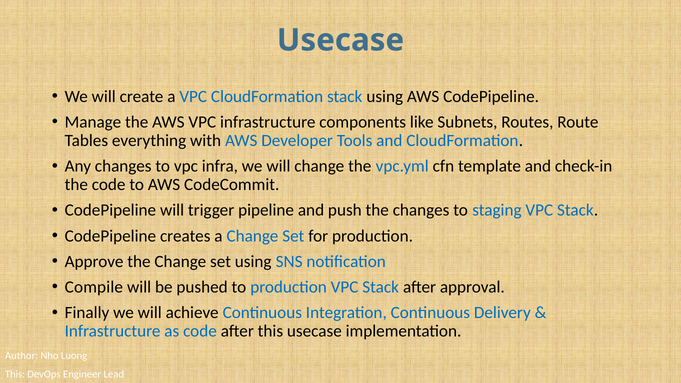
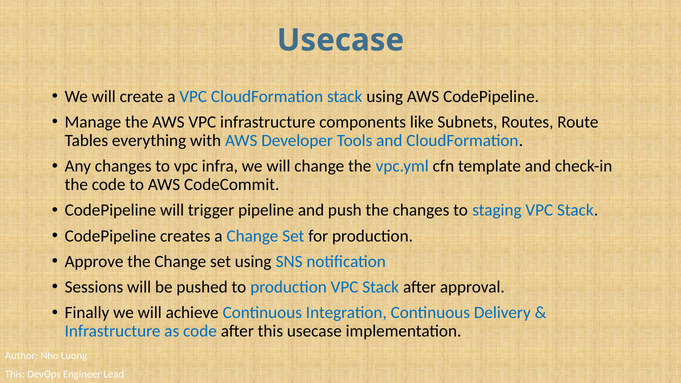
Compile: Compile -> Sessions (94, 287)
